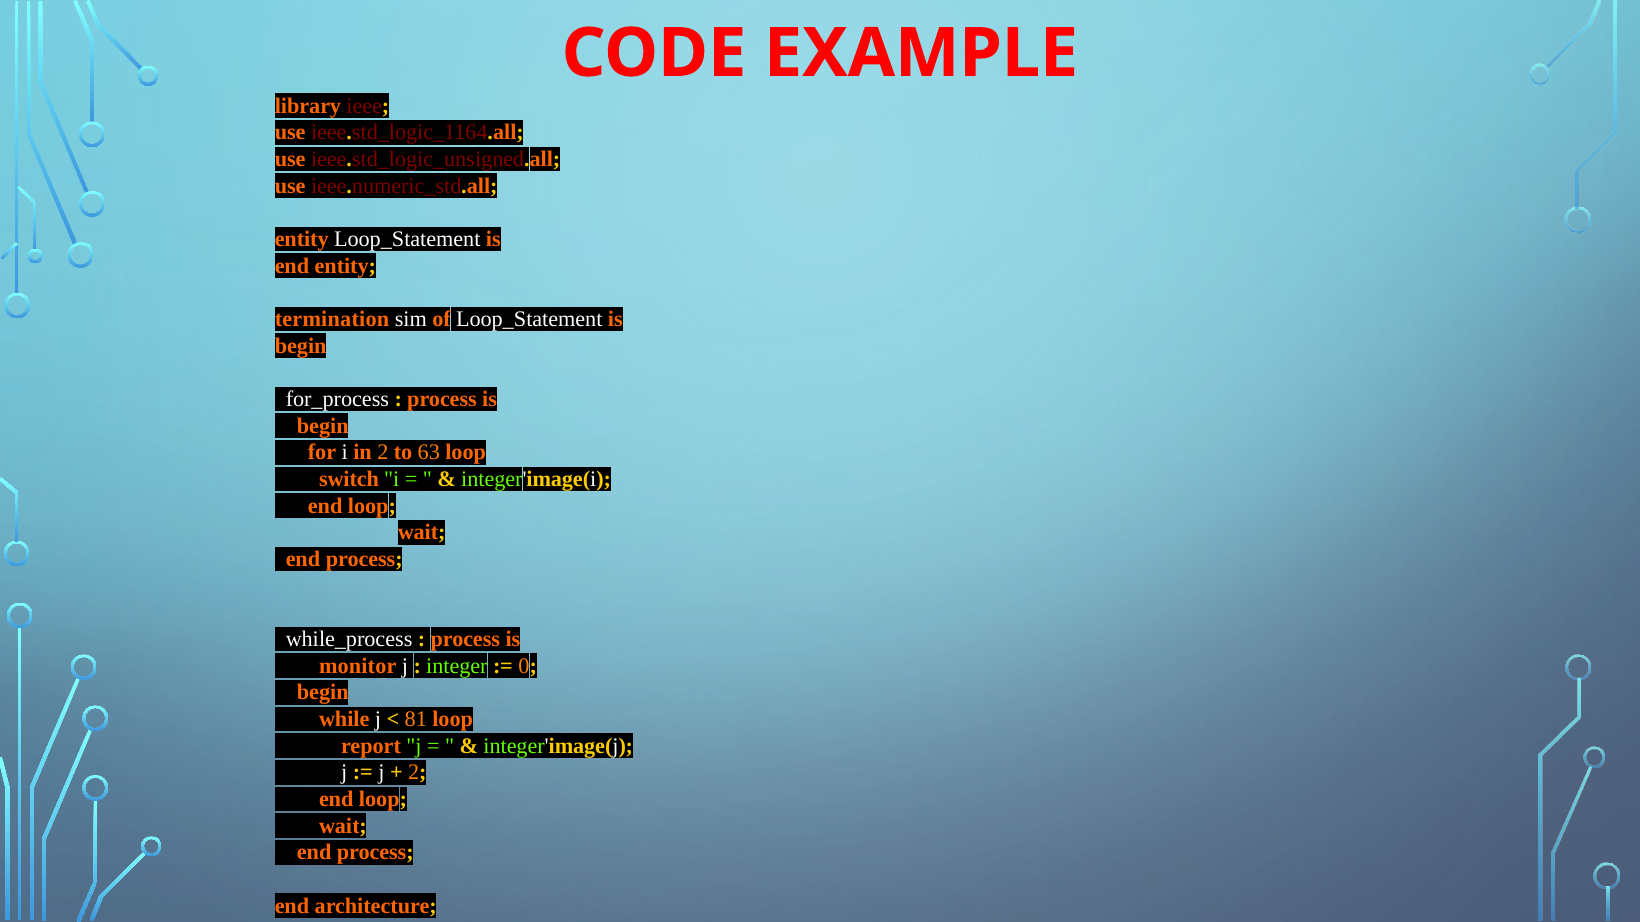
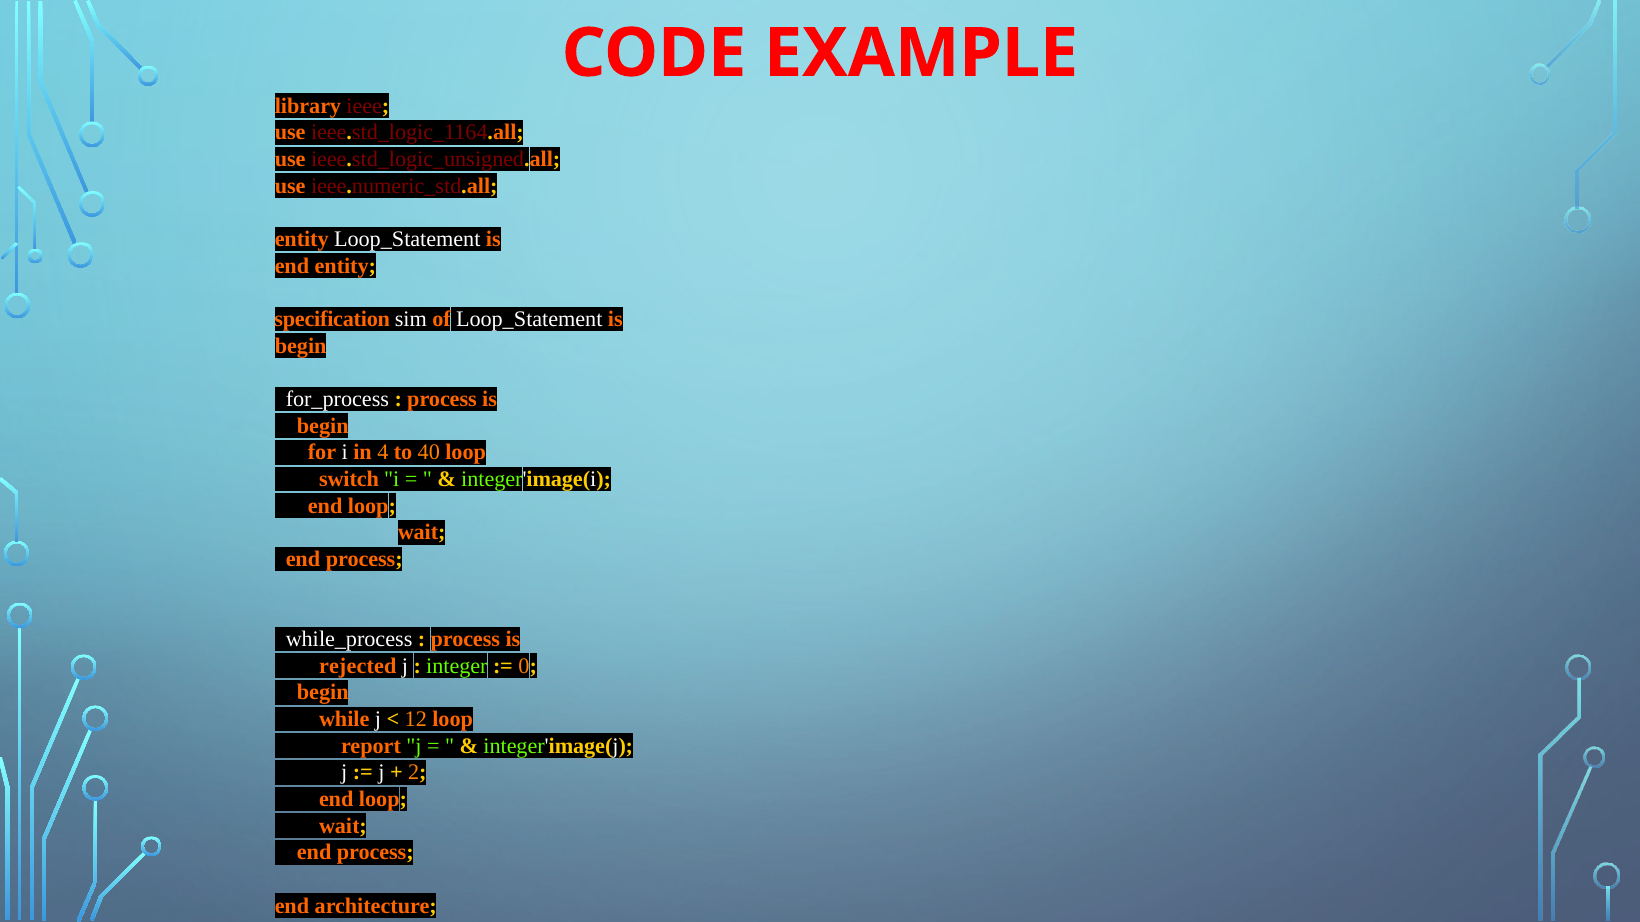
termination: termination -> specification (332, 319)
in 2: 2 -> 4 (383, 453)
63: 63 -> 40 (429, 453)
monitor: monitor -> rejected (358, 666)
81: 81 -> 12 (416, 719)
